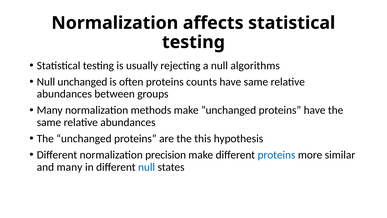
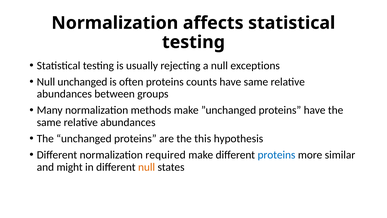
algorithms: algorithms -> exceptions (255, 65)
precision: precision -> required (165, 155)
and many: many -> might (70, 167)
null colour: blue -> orange (147, 167)
